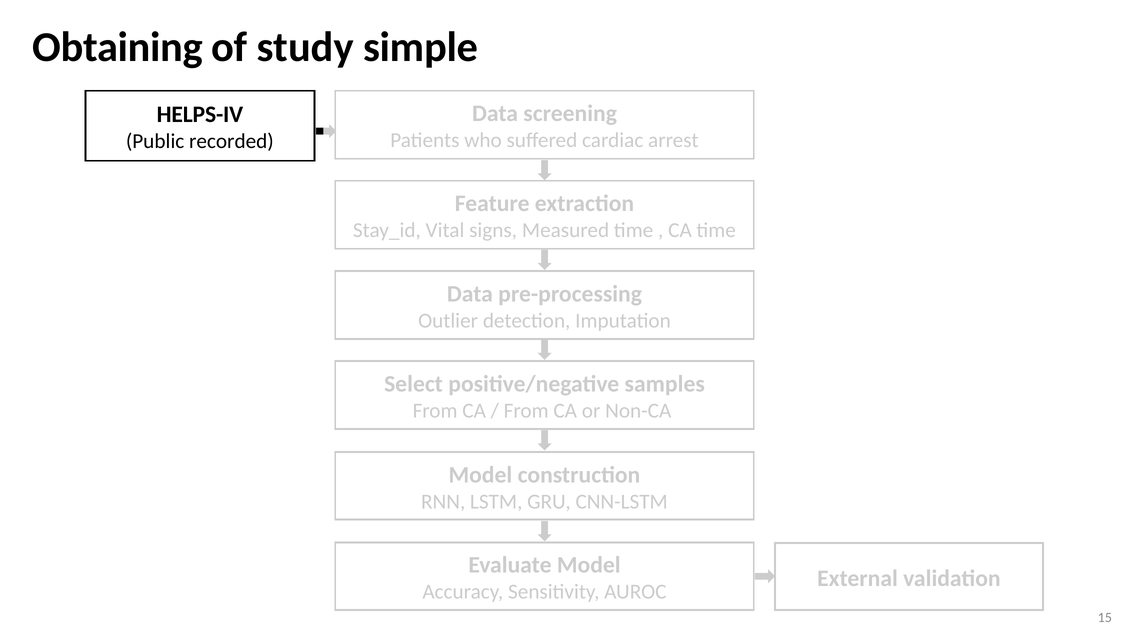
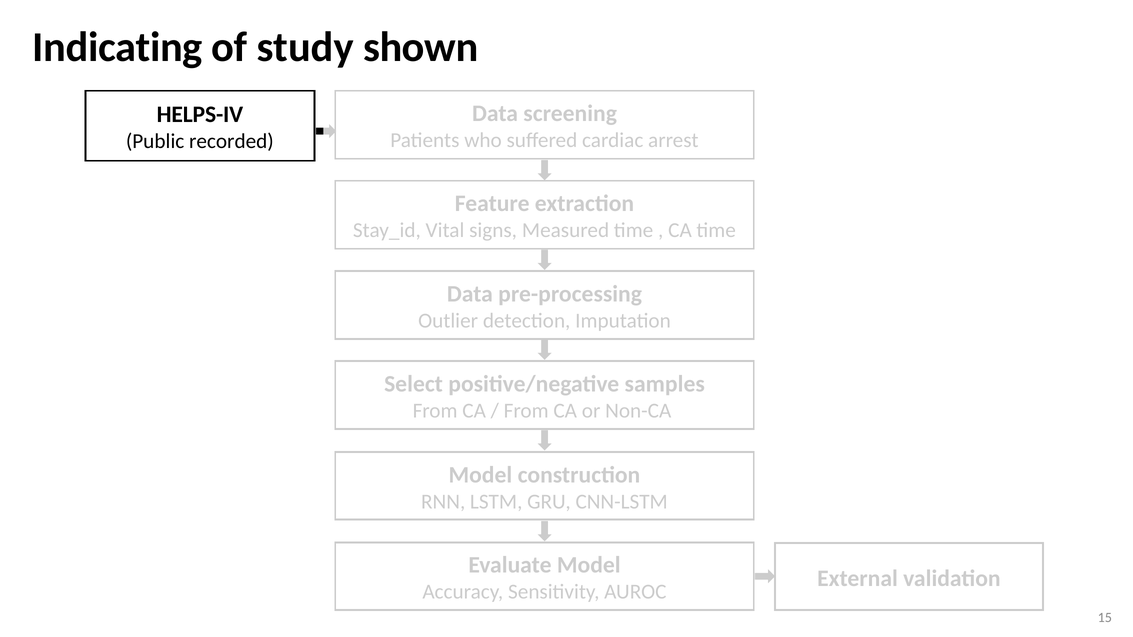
Obtaining: Obtaining -> Indicating (118, 47)
simple: simple -> shown (421, 47)
